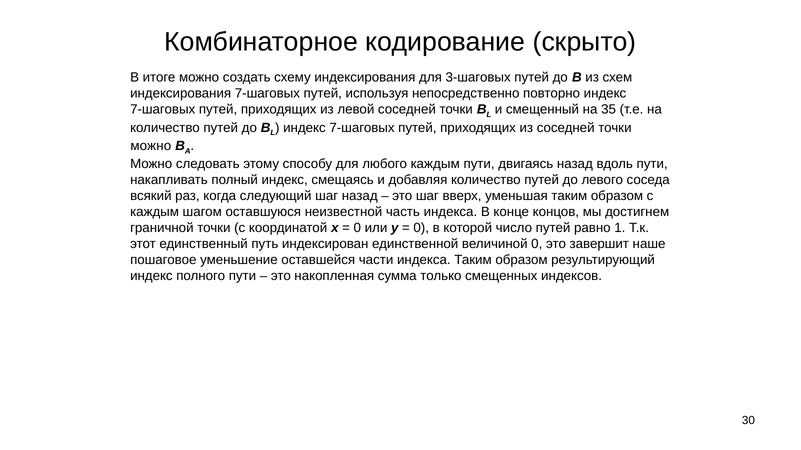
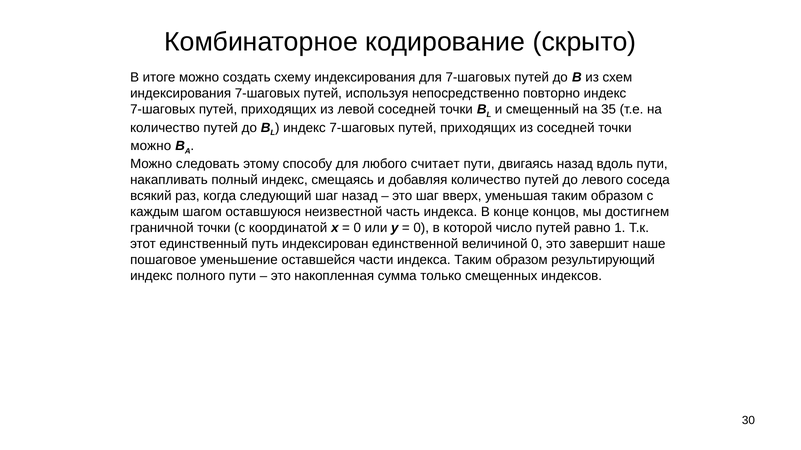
для 3-шаговых: 3-шаговых -> 7-шаговых (478, 78)
любого каждым: каждым -> считает (435, 164)
